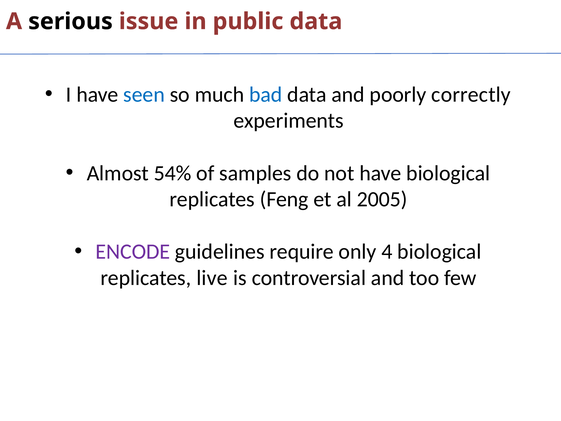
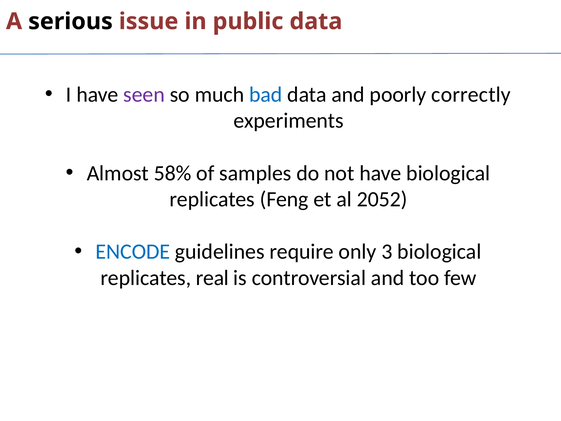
seen colour: blue -> purple (144, 94)
54%: 54% -> 58% (173, 173)
2005: 2005 -> 2052 (382, 199)
ENCODE colour: purple -> blue (133, 252)
4: 4 -> 3 (387, 252)
live: live -> real (212, 278)
